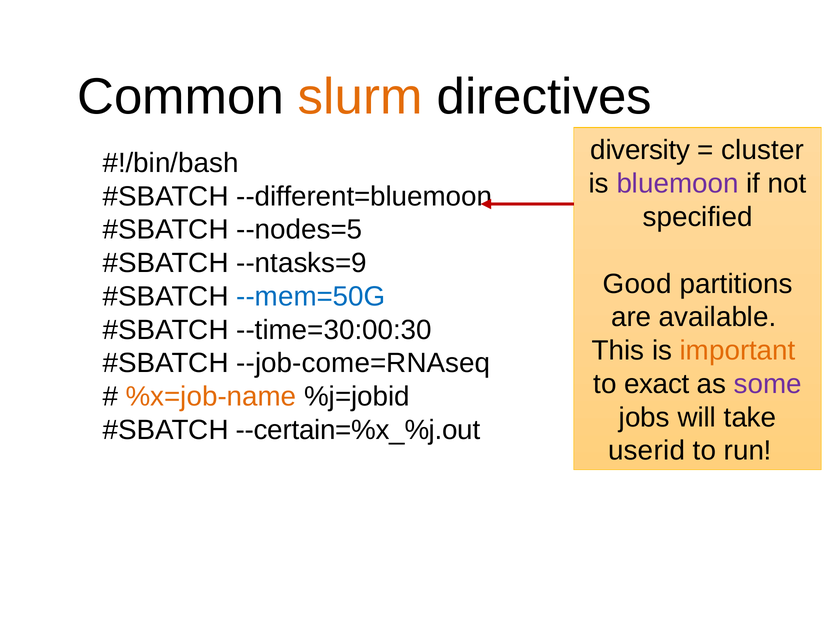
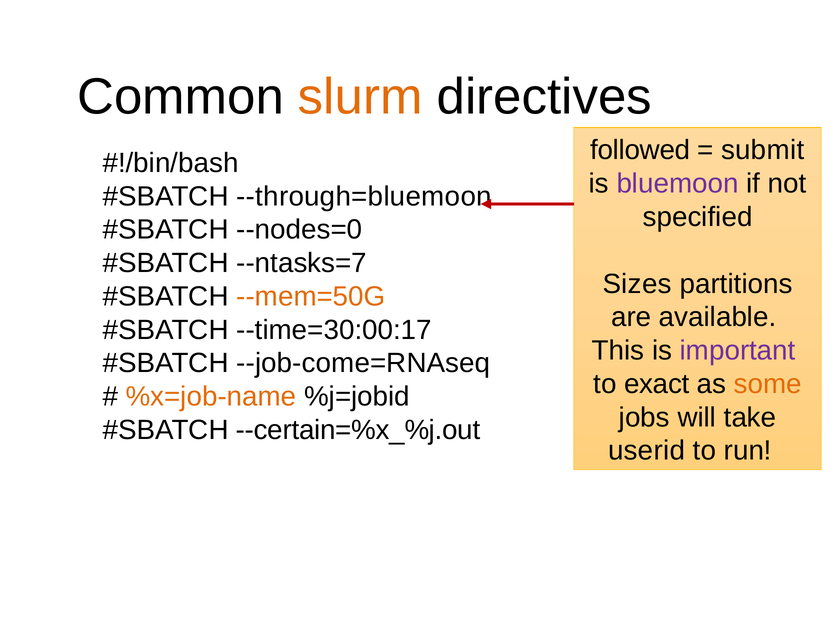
diversity: diversity -> followed (640, 150)
cluster: cluster -> submit (763, 150)
--different=bluemoon: --different=bluemoon -> --through=bluemoon (364, 196)
--nodes=5: --nodes=5 -> --nodes=0 (299, 230)
--ntasks=9: --ntasks=9 -> --ntasks=7 (302, 263)
Good: Good -> Sizes (637, 284)
--mem=50G colour: blue -> orange (311, 296)
--time=30:00:30: --time=30:00:30 -> --time=30:00:17 (334, 330)
important colour: orange -> purple (738, 350)
some colour: purple -> orange (768, 384)
